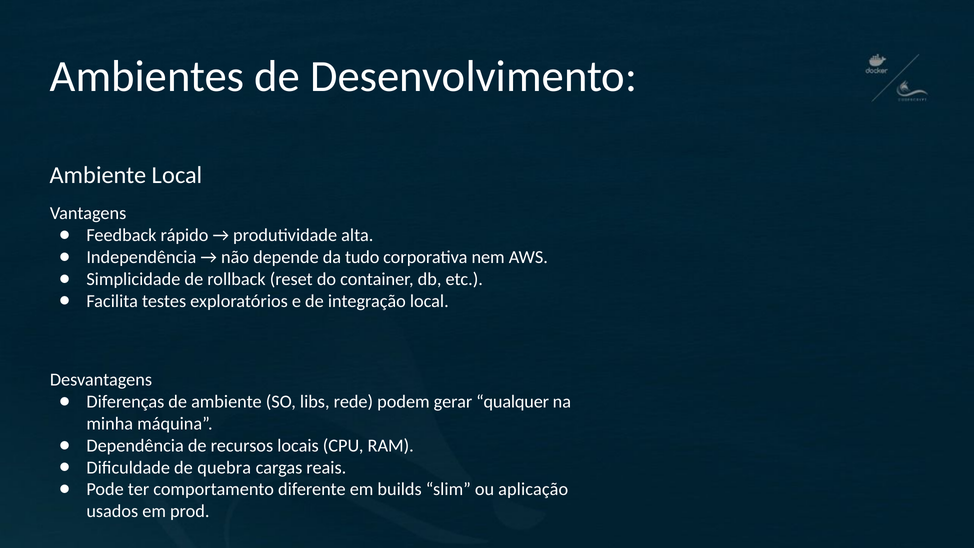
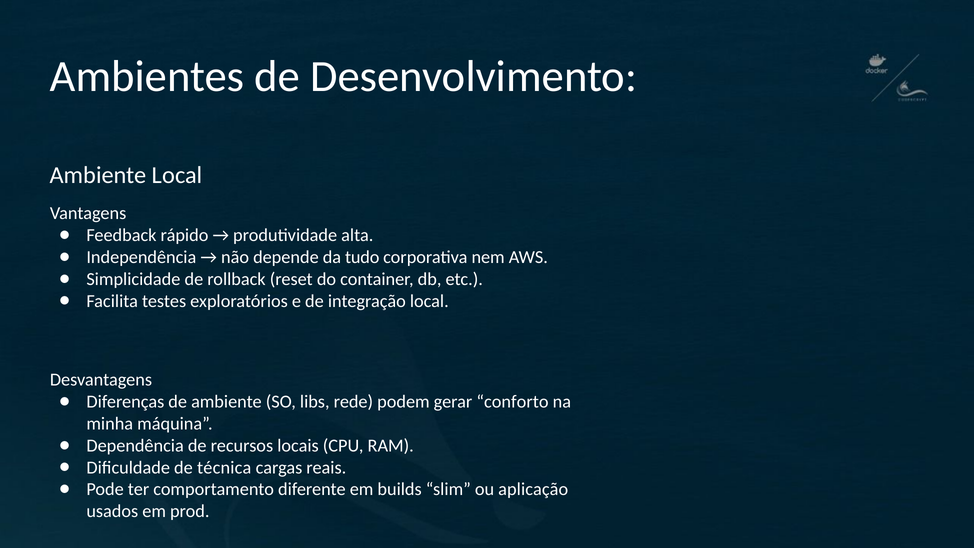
qualquer: qualquer -> conforto (512, 402)
quebra: quebra -> técnica (224, 467)
